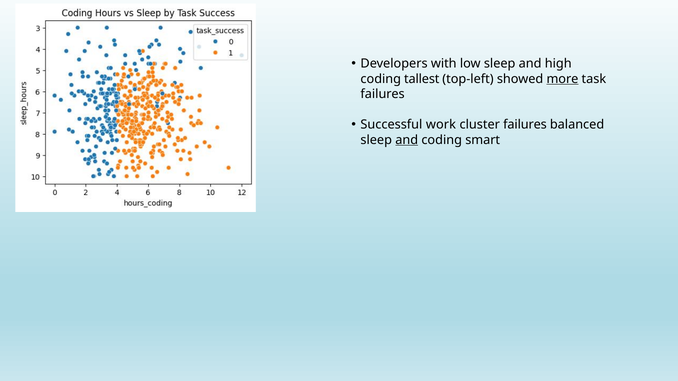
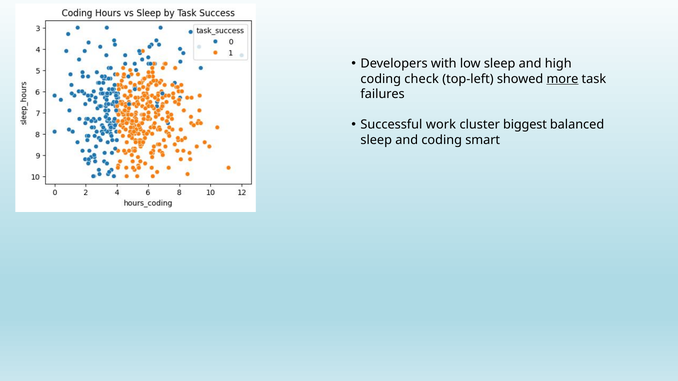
tallest: tallest -> check (422, 79)
cluster failures: failures -> biggest (525, 125)
and underline: present -> none (407, 140)
